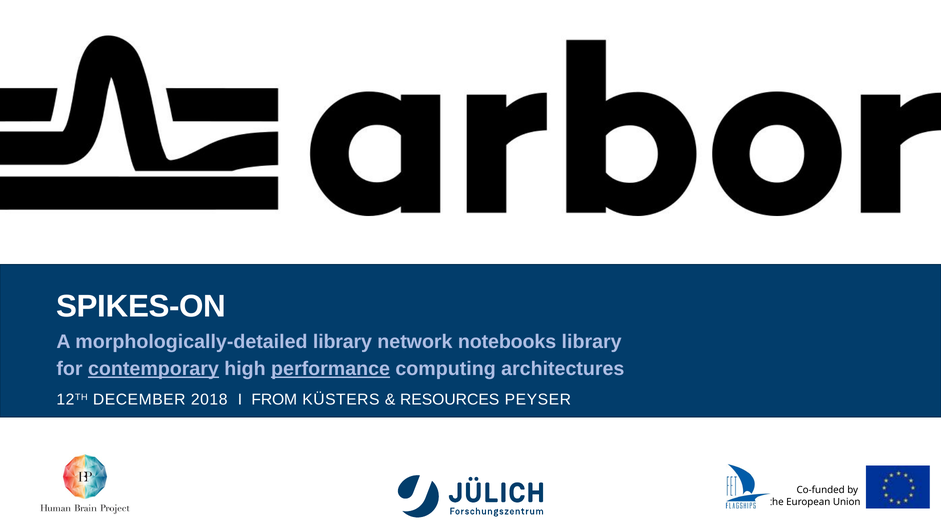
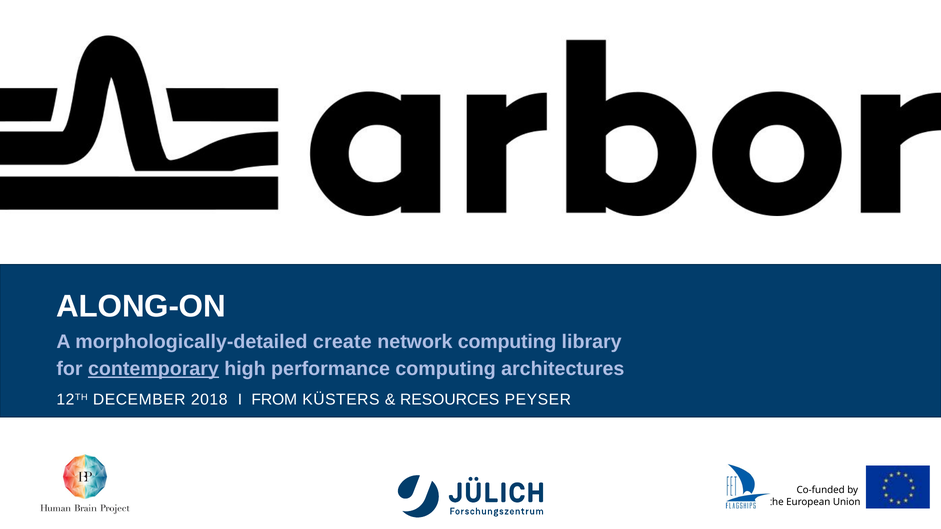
SPIKES-ON: SPIKES-ON -> ALONG-ON (141, 307)
morphologically-detailed library: library -> create (342, 342)
network notebooks: notebooks -> computing (507, 342)
performance underline: present -> none (331, 369)
